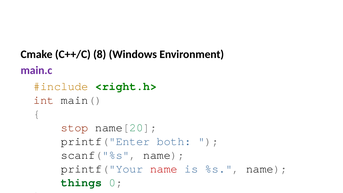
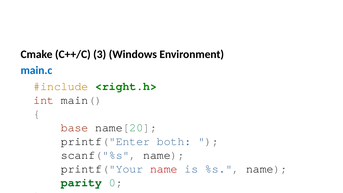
8: 8 -> 3 (100, 54)
main.c colour: purple -> blue (36, 70)
stop: stop -> base (75, 128)
things: things -> parity (81, 182)
